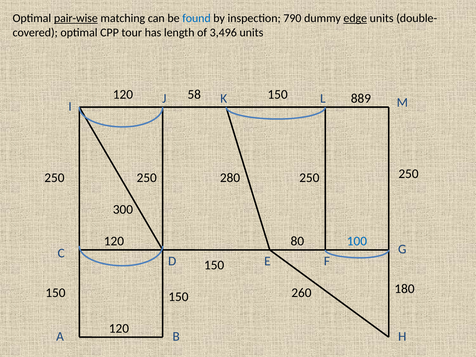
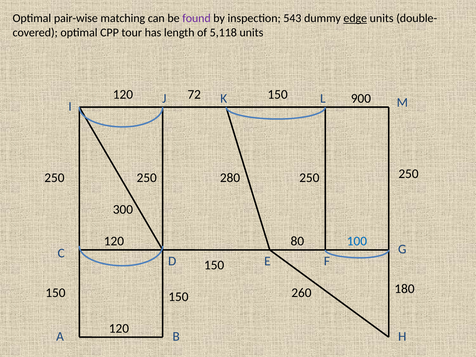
pair-wise underline: present -> none (76, 18)
found colour: blue -> purple (196, 18)
790: 790 -> 543 (292, 18)
3,496: 3,496 -> 5,118 (223, 33)
58: 58 -> 72 (194, 95)
889: 889 -> 900 (361, 98)
